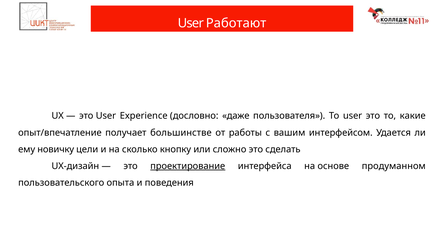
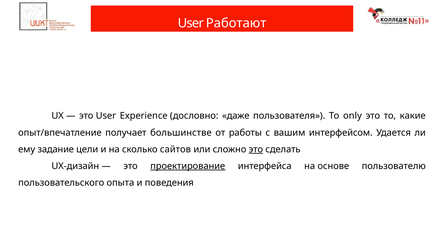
То user: user -> only (352, 116)
новичку: новичку -> задание (56, 149)
кнопку: кнопку -> сайтов (175, 149)
это underline: none -> present (256, 149)
продуманном: продуманном -> пользователю (394, 166)
